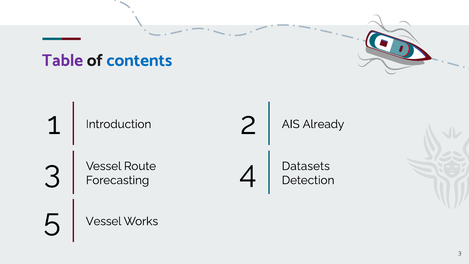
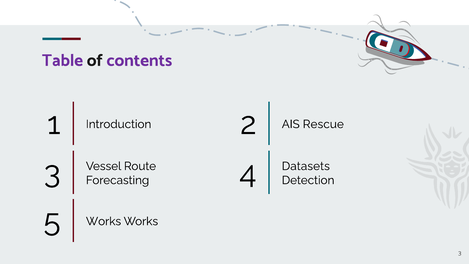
contents colour: blue -> purple (139, 60)
Already: Already -> Rescue (323, 124)
Vessel: Vessel -> Works (103, 221)
